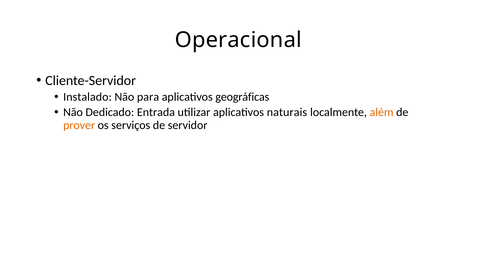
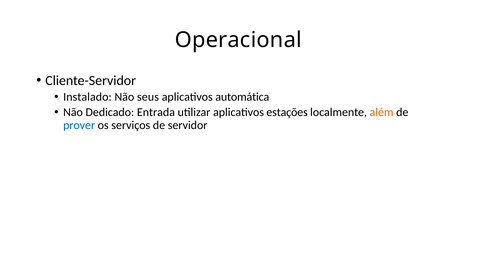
para: para -> seus (148, 97)
geográficas: geográficas -> automática (242, 97)
naturais: naturais -> estações (287, 112)
prover colour: orange -> blue (79, 125)
